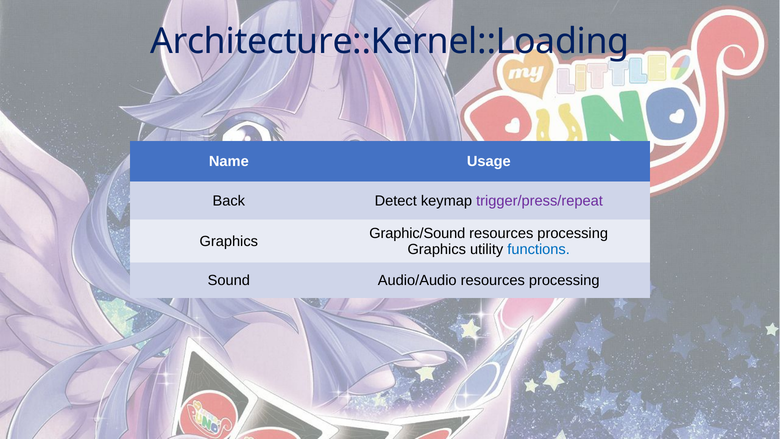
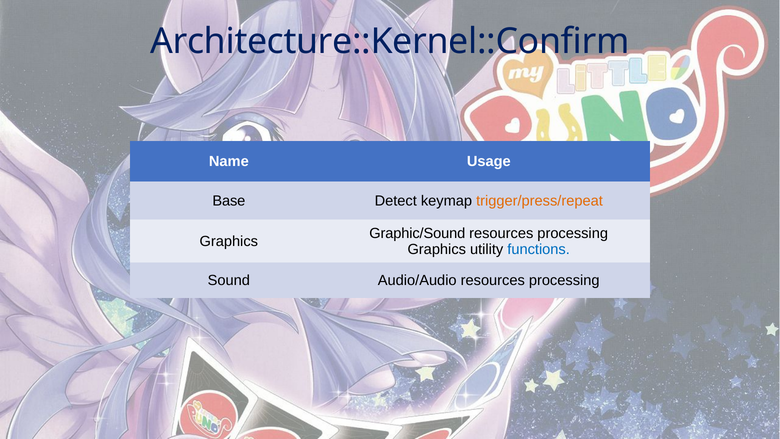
Architecture::Kernel::Loading: Architecture::Kernel::Loading -> Architecture::Kernel::Confirm (390, 42)
Back: Back -> Base (229, 201)
trigger/press/repeat colour: purple -> orange (540, 201)
